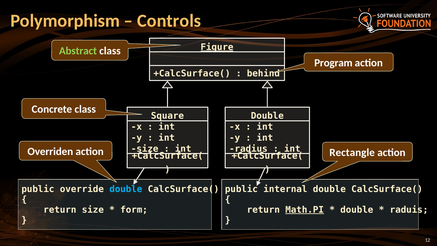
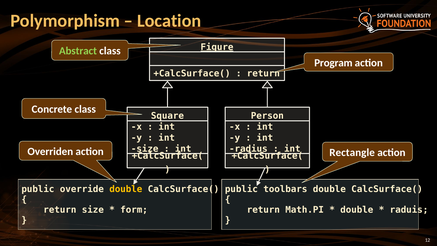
Controls: Controls -> Location (169, 21)
behind: behind -> return (263, 74)
Square Double: Double -> Person (267, 116)
double colour: light blue -> yellow (126, 189)
internal: internal -> toolbars (285, 189)
Math.PI underline: present -> none (305, 210)
